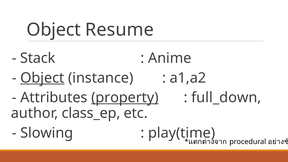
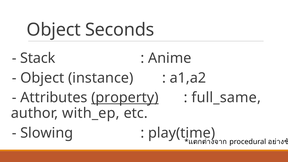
Resume: Resume -> Seconds (120, 30)
Object underline: present -> none (42, 78)
full_down: full_down -> full_same (226, 98)
class_ep: class_ep -> with_ep (91, 113)
